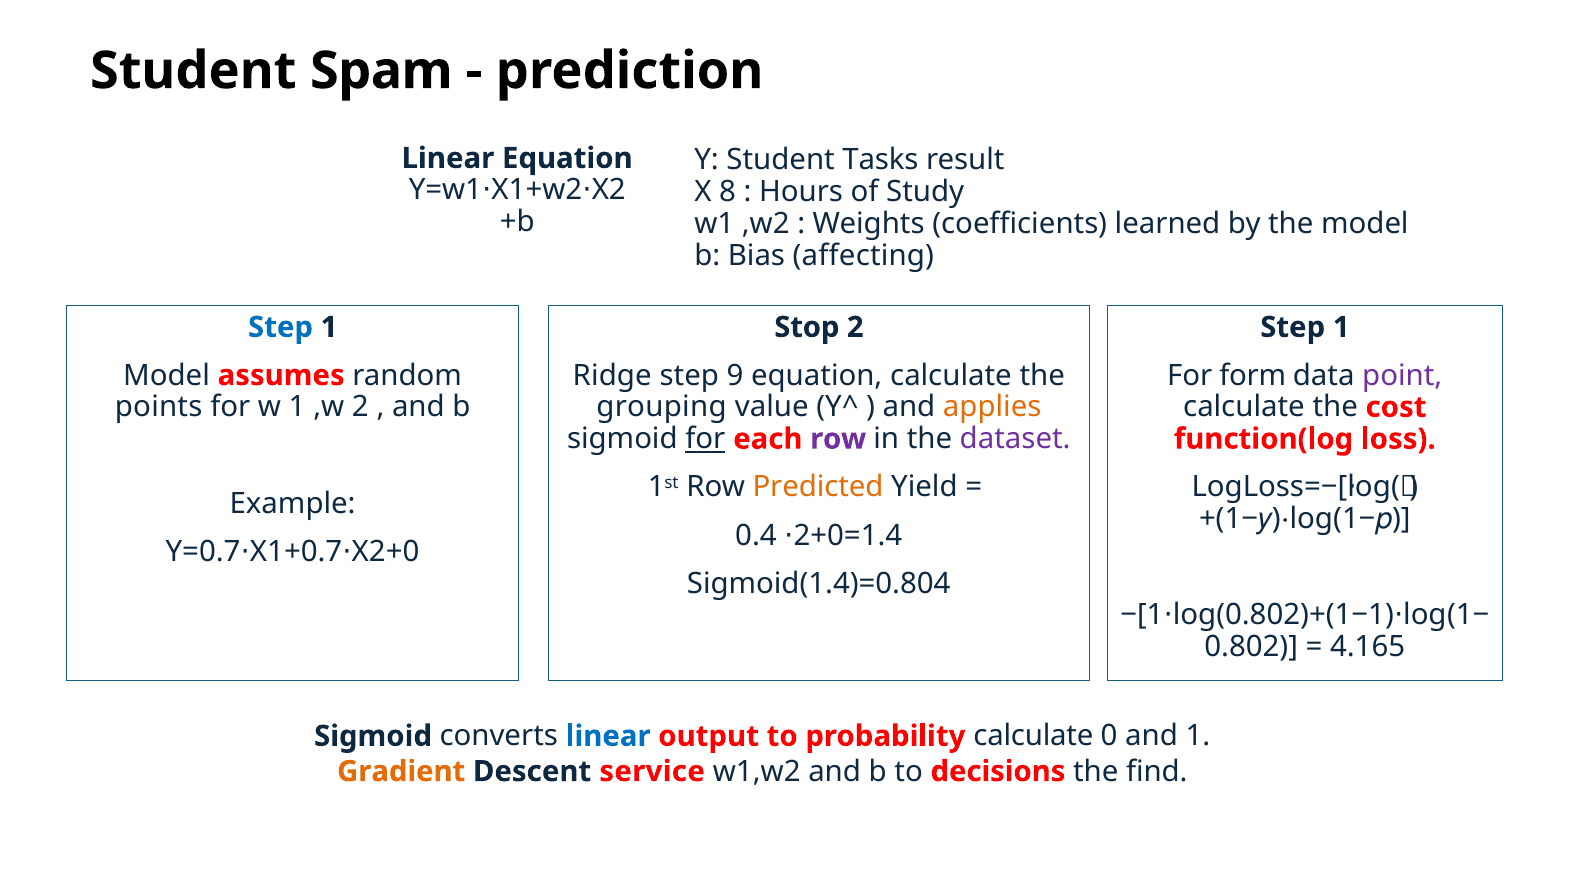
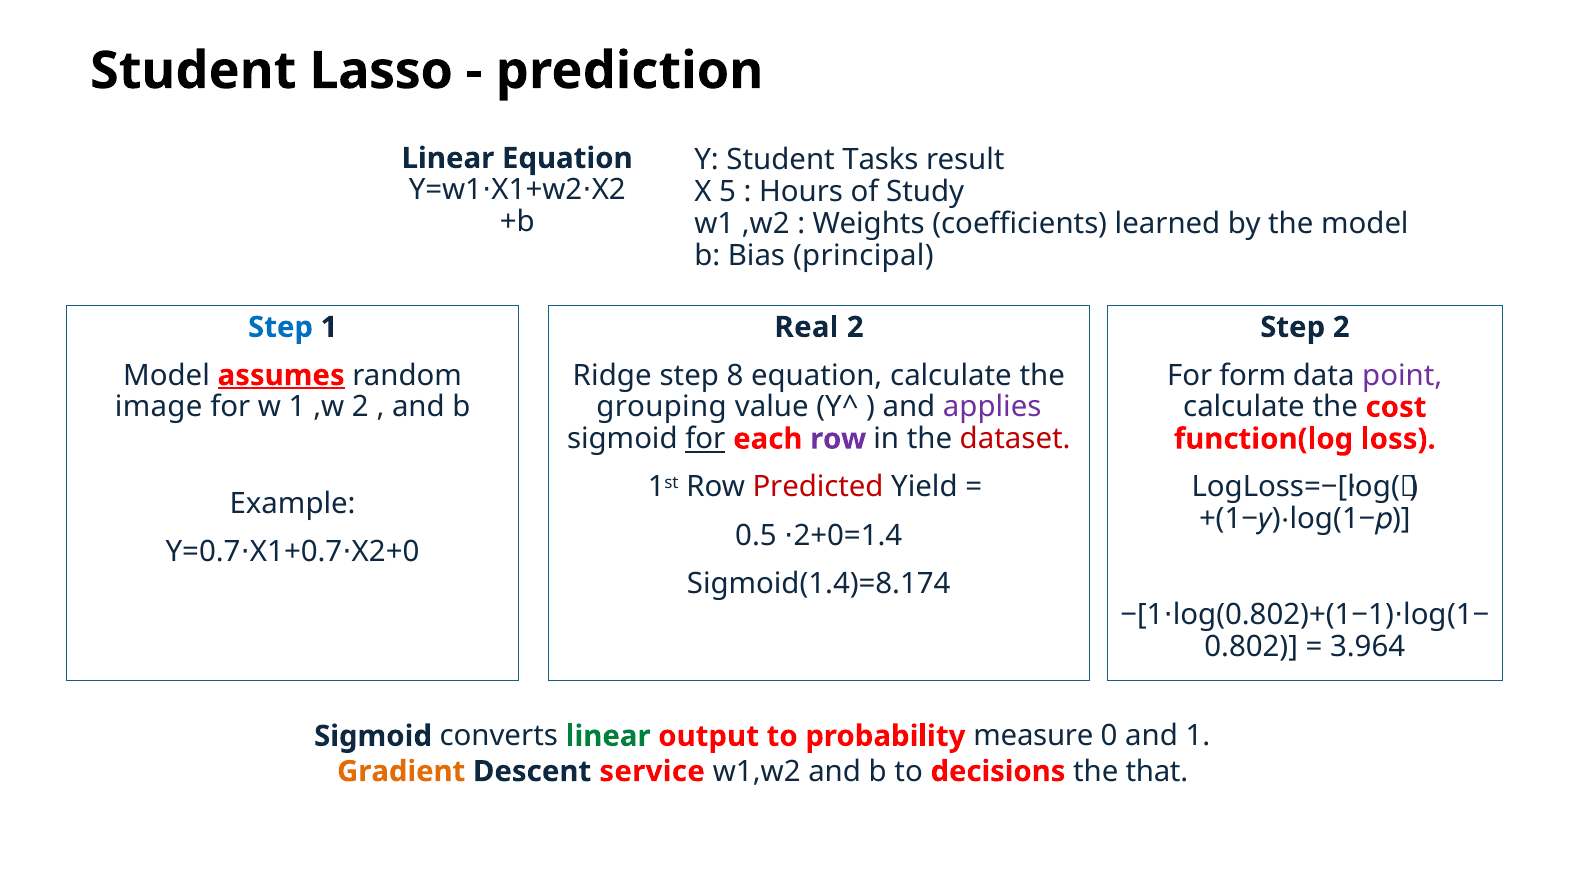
Spam: Spam -> Lasso (381, 71)
8: 8 -> 5 (727, 192)
affecting: affecting -> principal (863, 255)
Stop: Stop -> Real (807, 327)
1: 1 -> 2 (1341, 327)
assumes underline: none -> present (281, 375)
9: 9 -> 8 (735, 375)
points: points -> image (159, 407)
applies colour: orange -> purple (992, 407)
dataset colour: purple -> red (1015, 439)
Predicted colour: orange -> red (818, 487)
0.4: 0.4 -> 0.5 (756, 535)
Sigmoid(1.4)=0.804: Sigmoid(1.4)=0.804 -> Sigmoid(1.4)=8.174 (819, 583)
4.165: 4.165 -> 3.964 (1368, 647)
linear colour: blue -> green (608, 736)
probability calculate: calculate -> measure (1033, 736)
find: find -> that (1157, 771)
